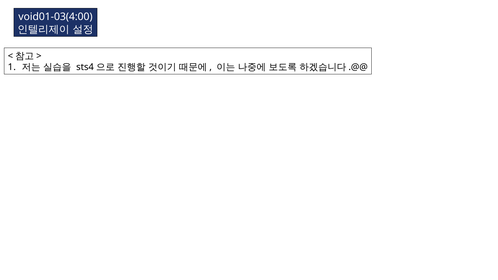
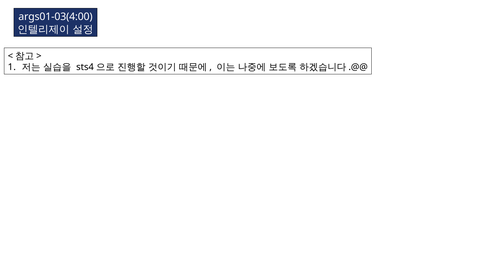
void01-03(4:00: void01-03(4:00 -> args01-03(4:00 (55, 17)
